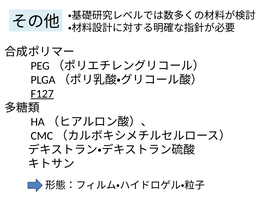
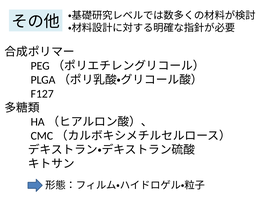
F127 underline: present -> none (42, 94)
